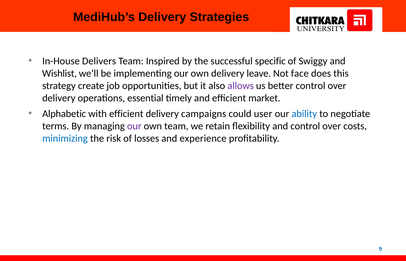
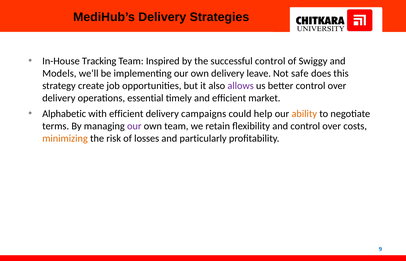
Delivers: Delivers -> Tracking (99, 61)
successful specific: specific -> control (270, 61)
Wishlist: Wishlist -> Models (59, 73)
face: face -> safe (300, 73)
user: user -> help (263, 113)
ability colour: blue -> orange (304, 113)
minimizing colour: blue -> orange (65, 138)
experience: experience -> particularly (203, 138)
